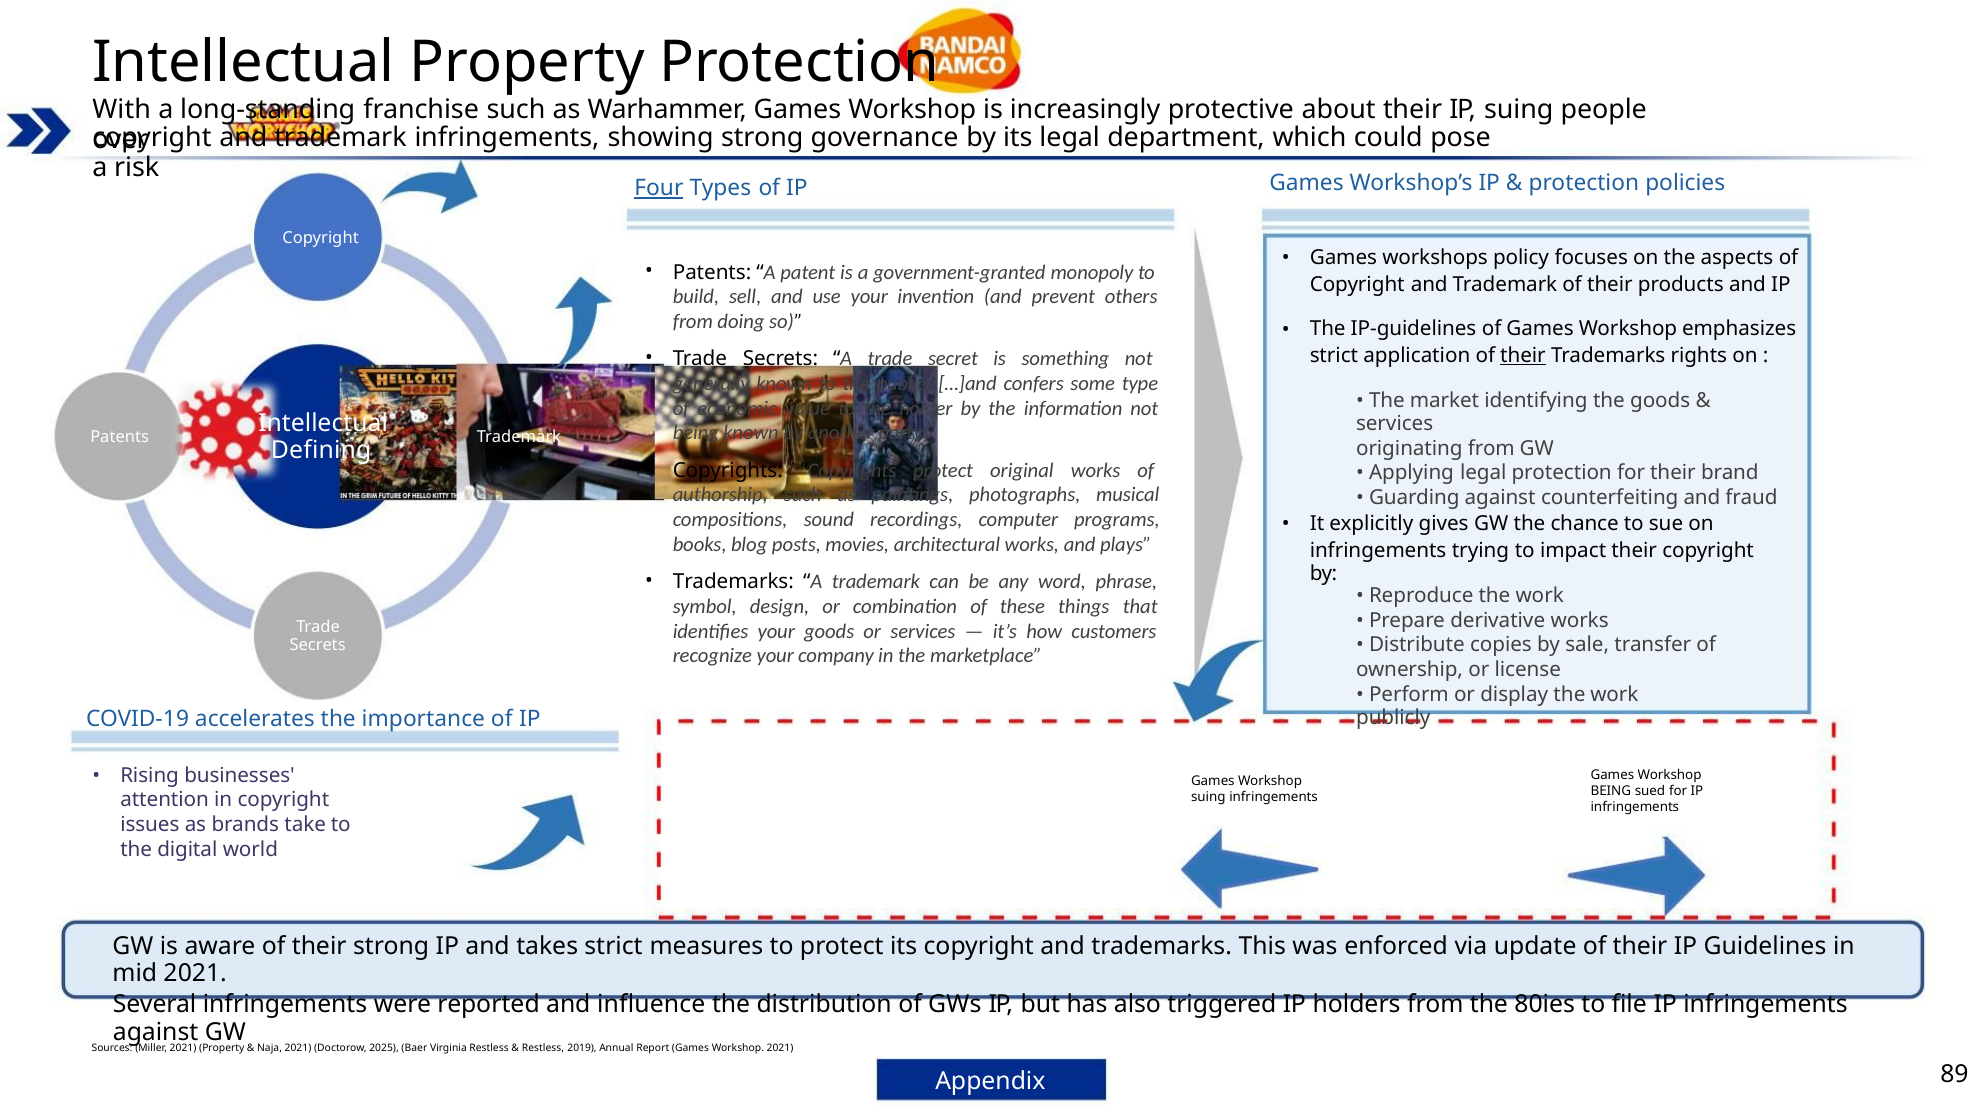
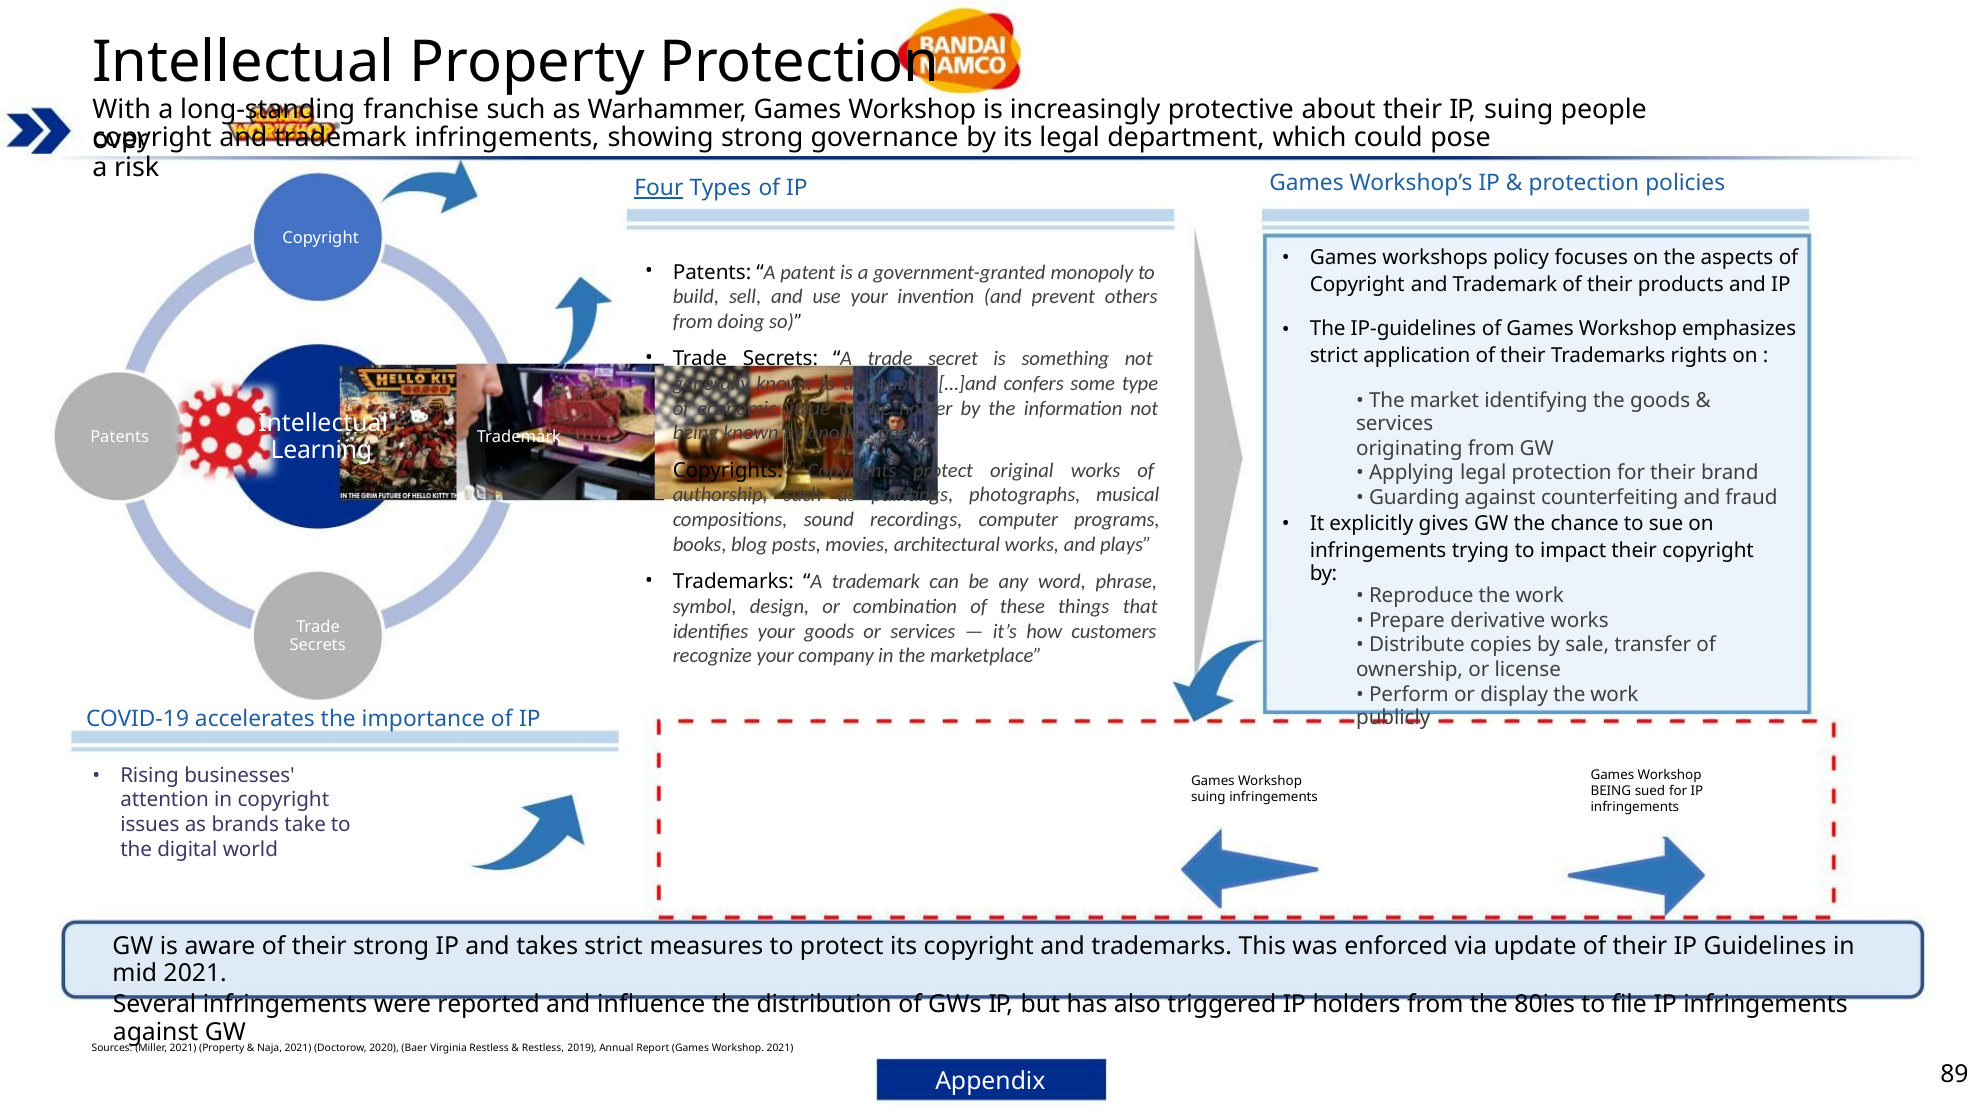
their underline: present -> none (1523, 356)
Defining: Defining -> Learning (321, 451)
2025: 2025 -> 2020 (384, 1048)
